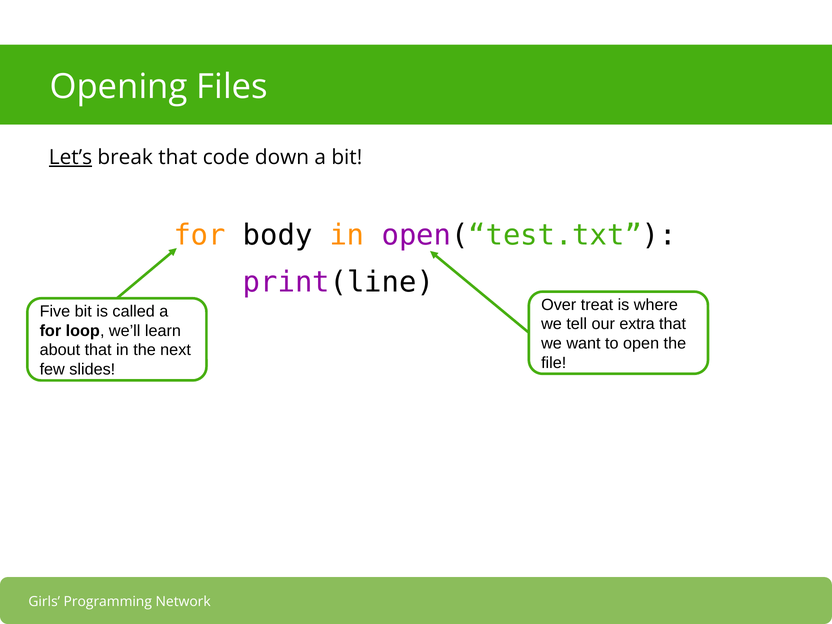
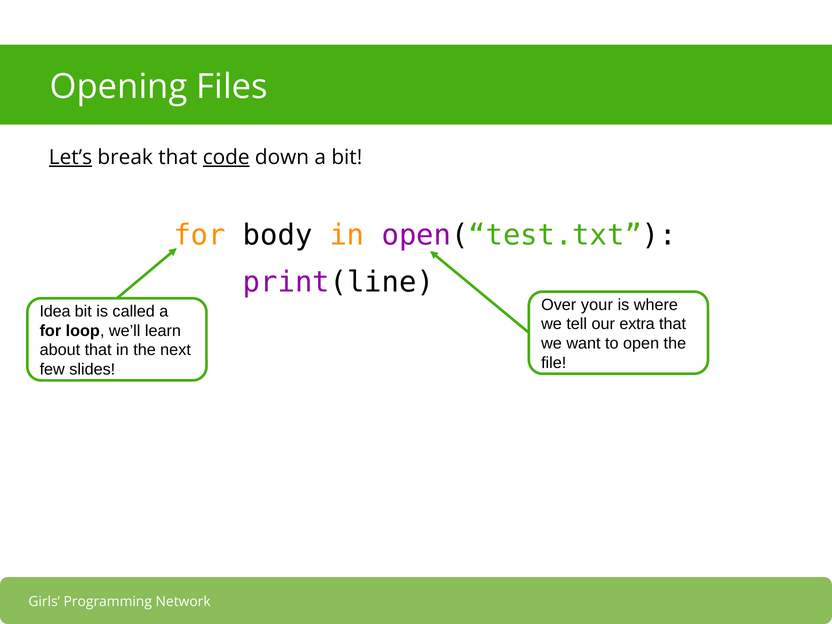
code underline: none -> present (226, 157)
treat: treat -> your (597, 305)
Five: Five -> Idea (55, 311)
